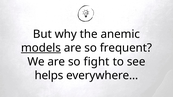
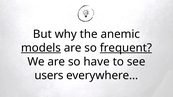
frequent underline: none -> present (126, 48)
fight: fight -> have (97, 62)
helps: helps -> users (49, 76)
